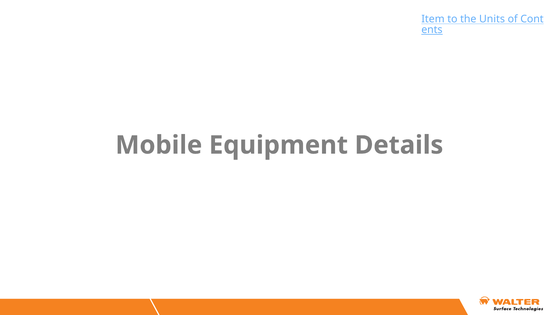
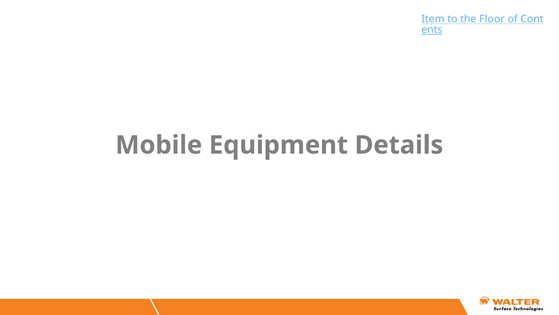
Units: Units -> Floor (492, 19)
